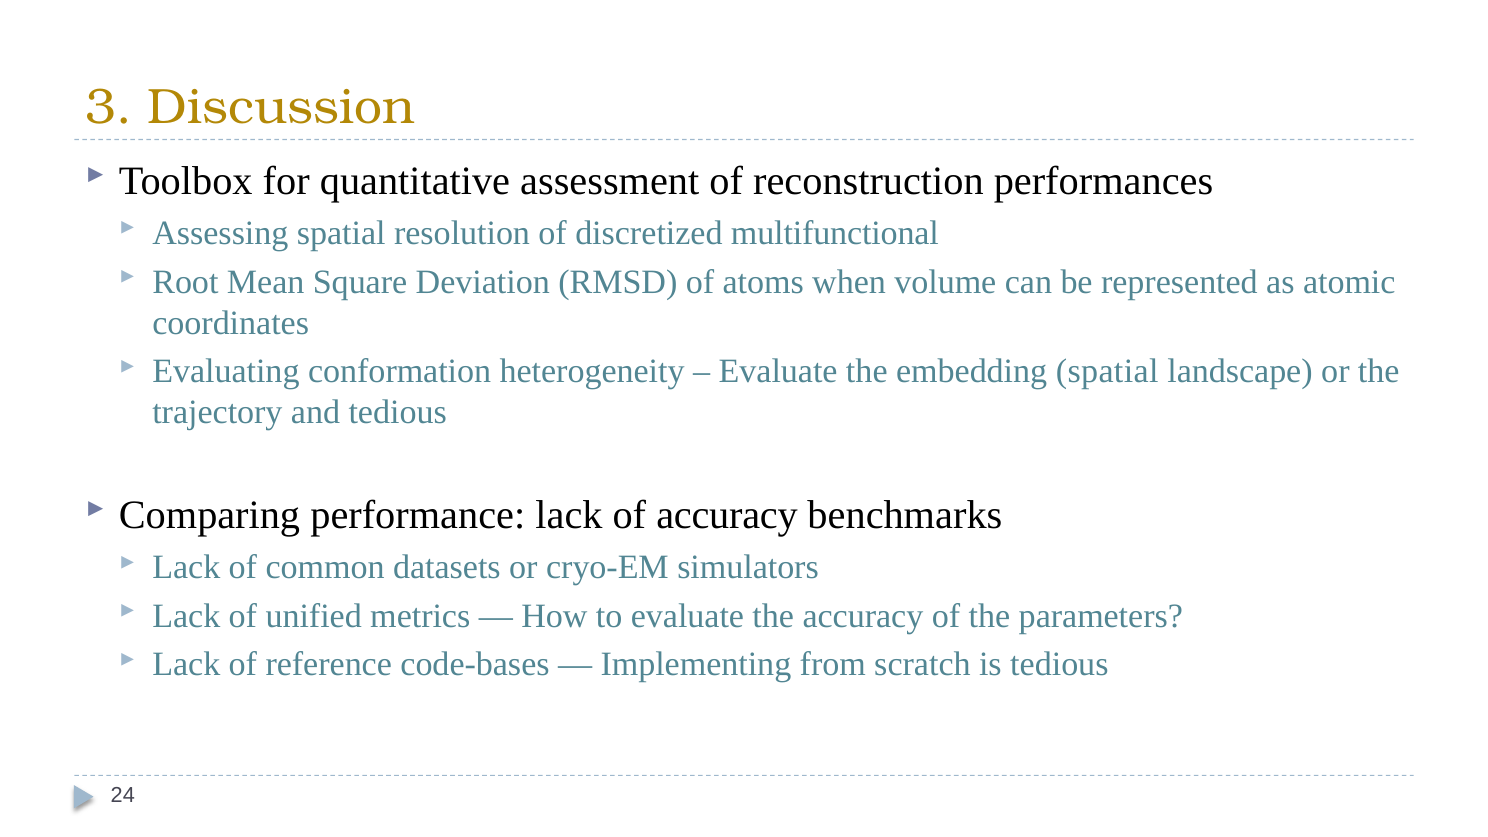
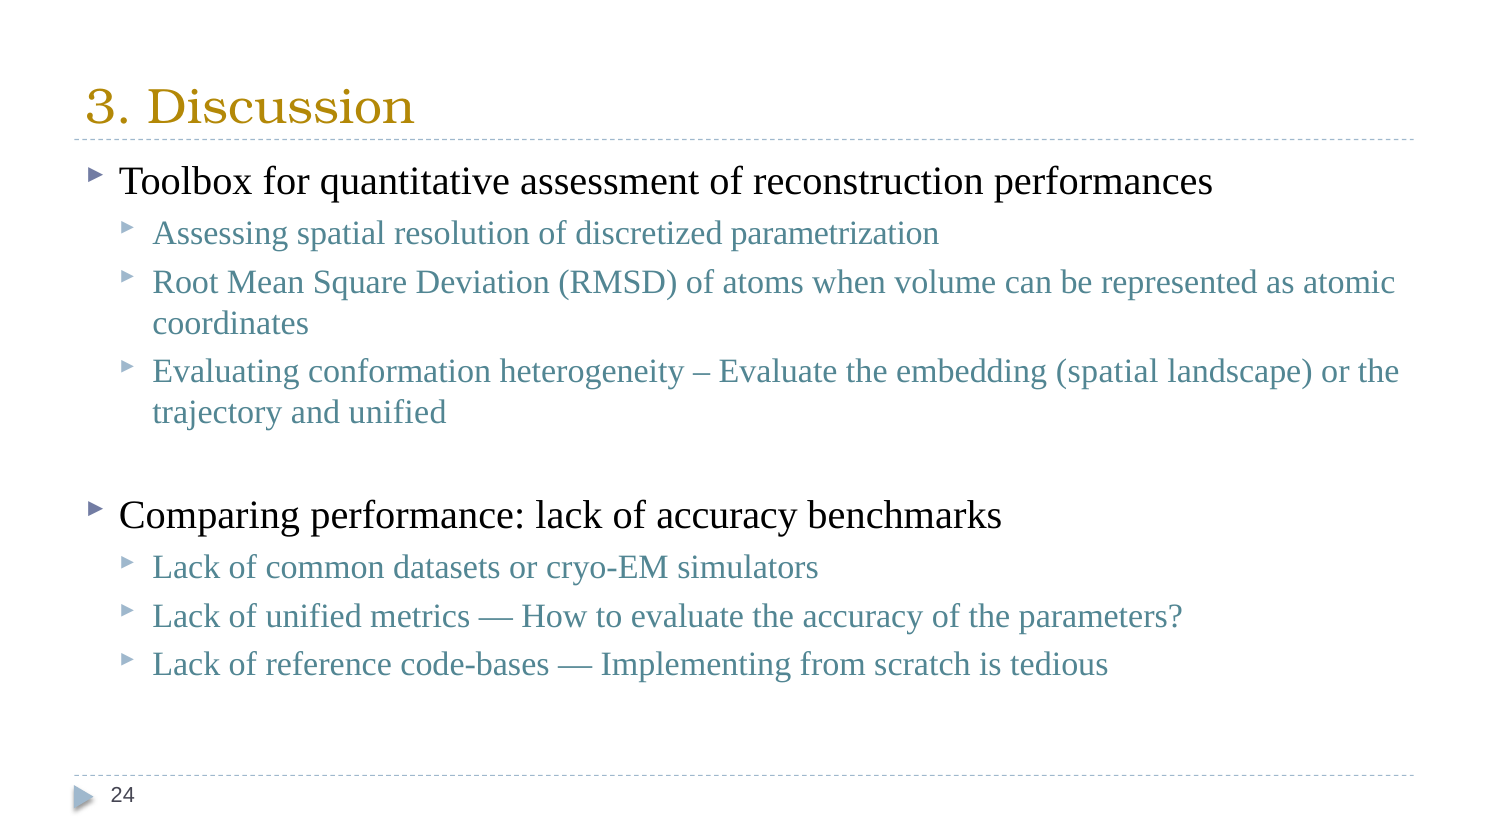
multifunctional: multifunctional -> parametrization (835, 233)
and tedious: tedious -> unified (398, 412)
